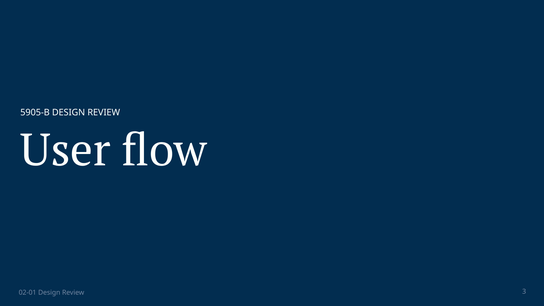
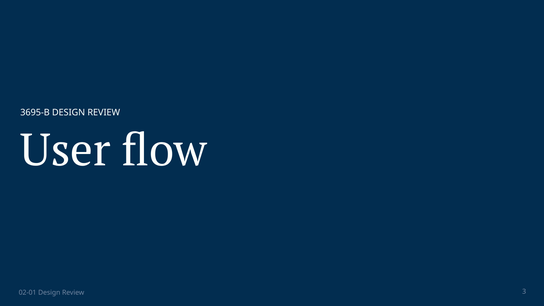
5905-B: 5905-B -> 3695-B (35, 113)
